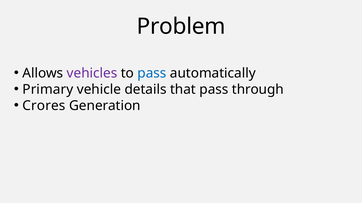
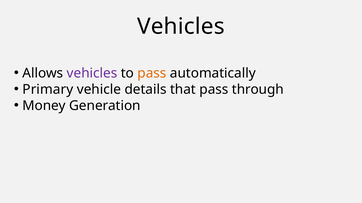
Problem: Problem -> Vehicles (181, 26)
pass colour: blue -> orange (152, 73)
Crores: Crores -> Money (44, 106)
